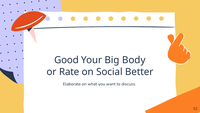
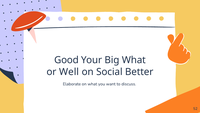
Big Body: Body -> What (134, 60)
Rate: Rate -> Well (69, 71)
